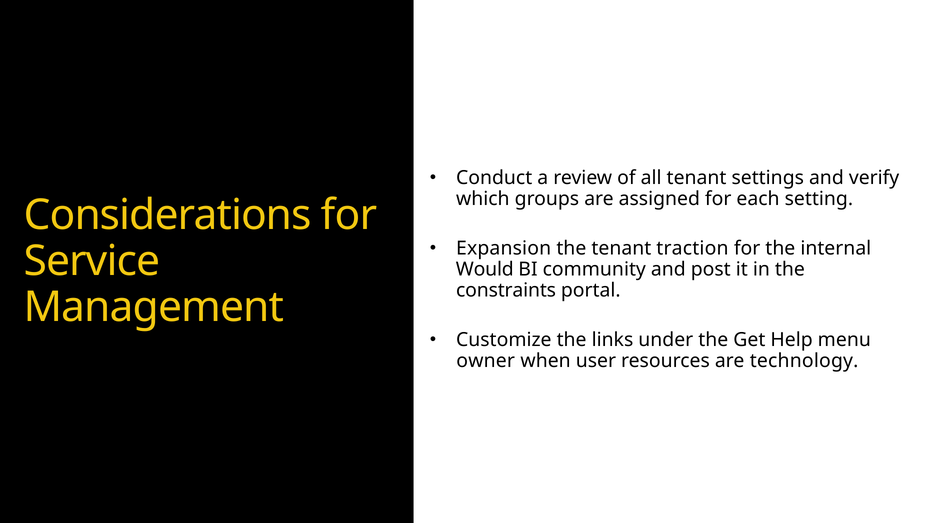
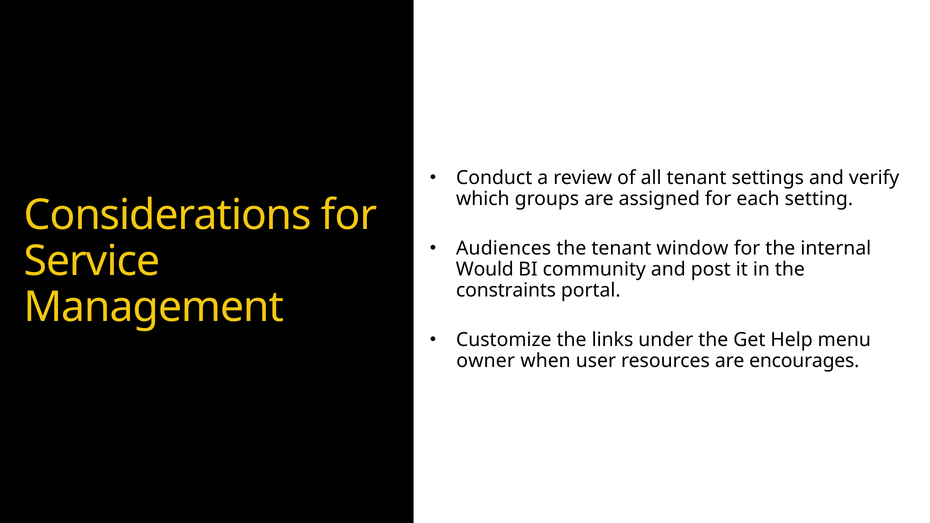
Expansion: Expansion -> Audiences (504, 248)
traction: traction -> window (692, 248)
technology: technology -> encourages (804, 361)
